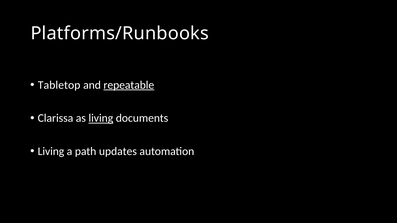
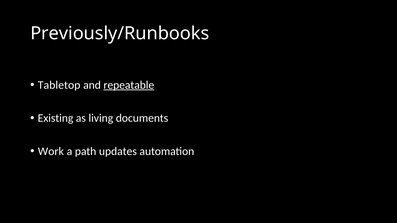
Platforms/Runbooks: Platforms/Runbooks -> Previously/Runbooks (120, 33)
Clarissa: Clarissa -> Existing (56, 118)
living underline: present -> none (101, 118)
Living: Living -> Work (51, 152)
